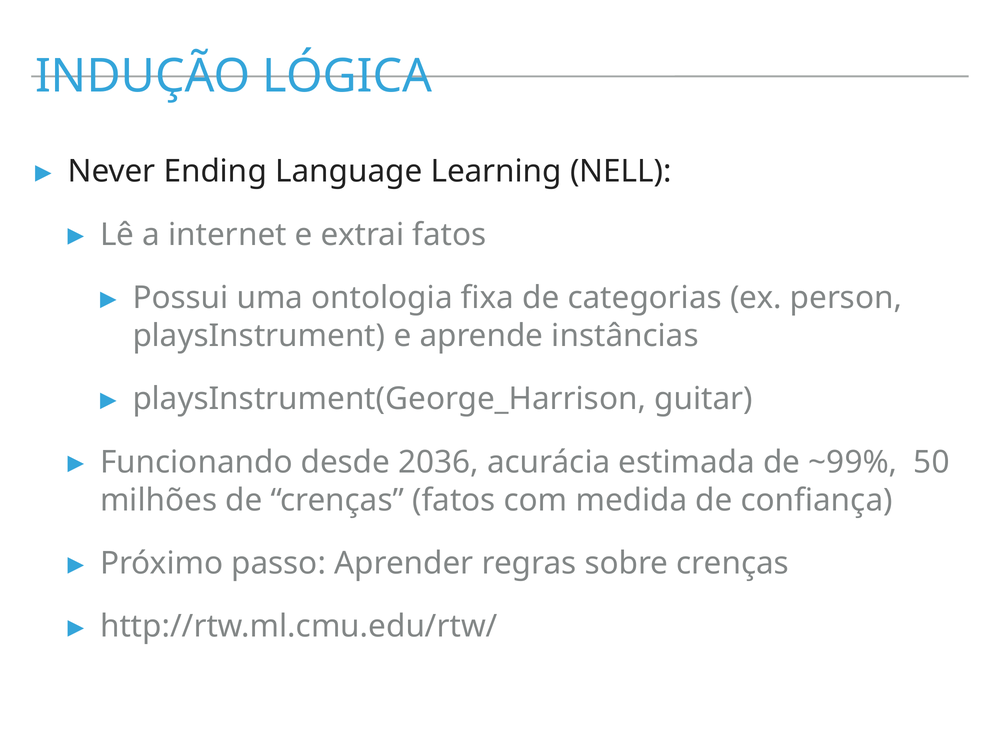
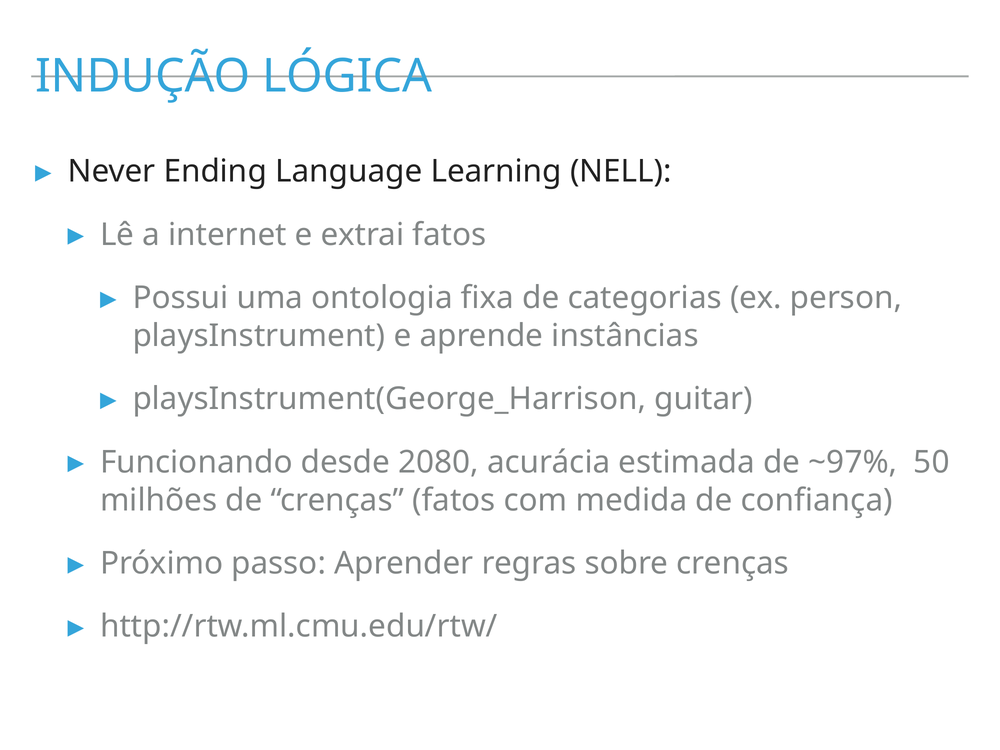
2036: 2036 -> 2080 (439, 462)
~99%: ~99% -> ~97% (853, 462)
